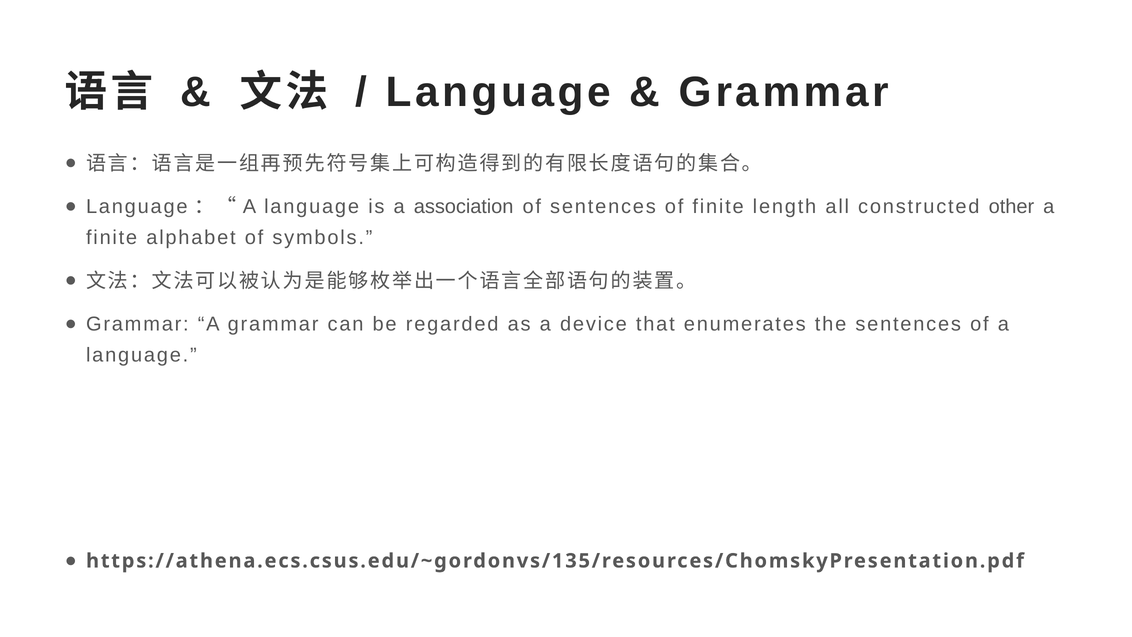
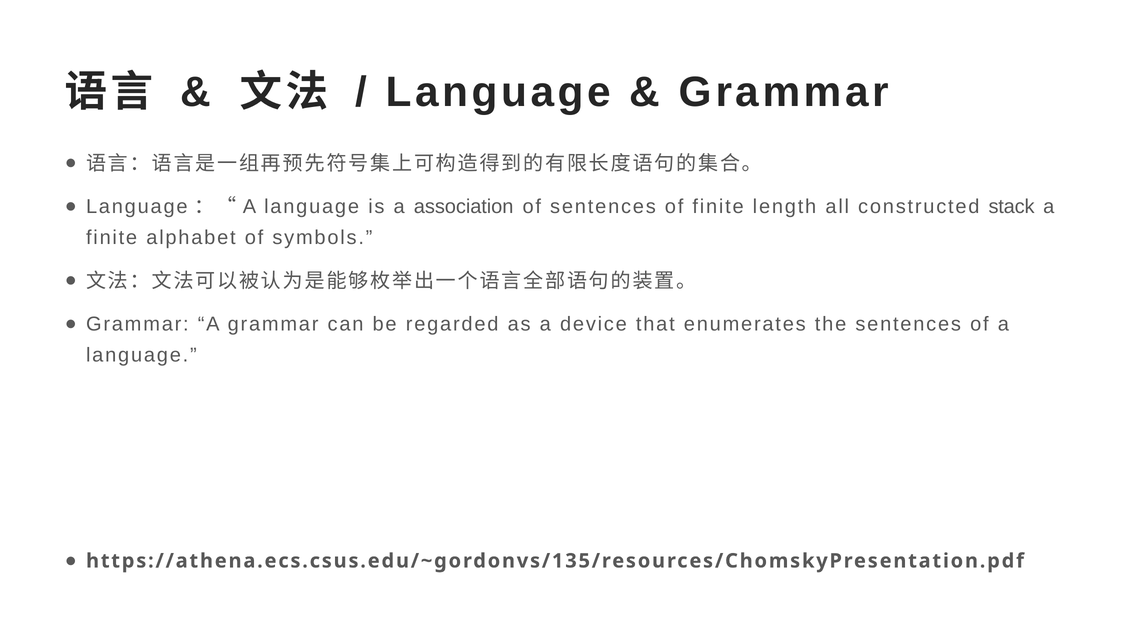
other: other -> stack (1012, 206)
